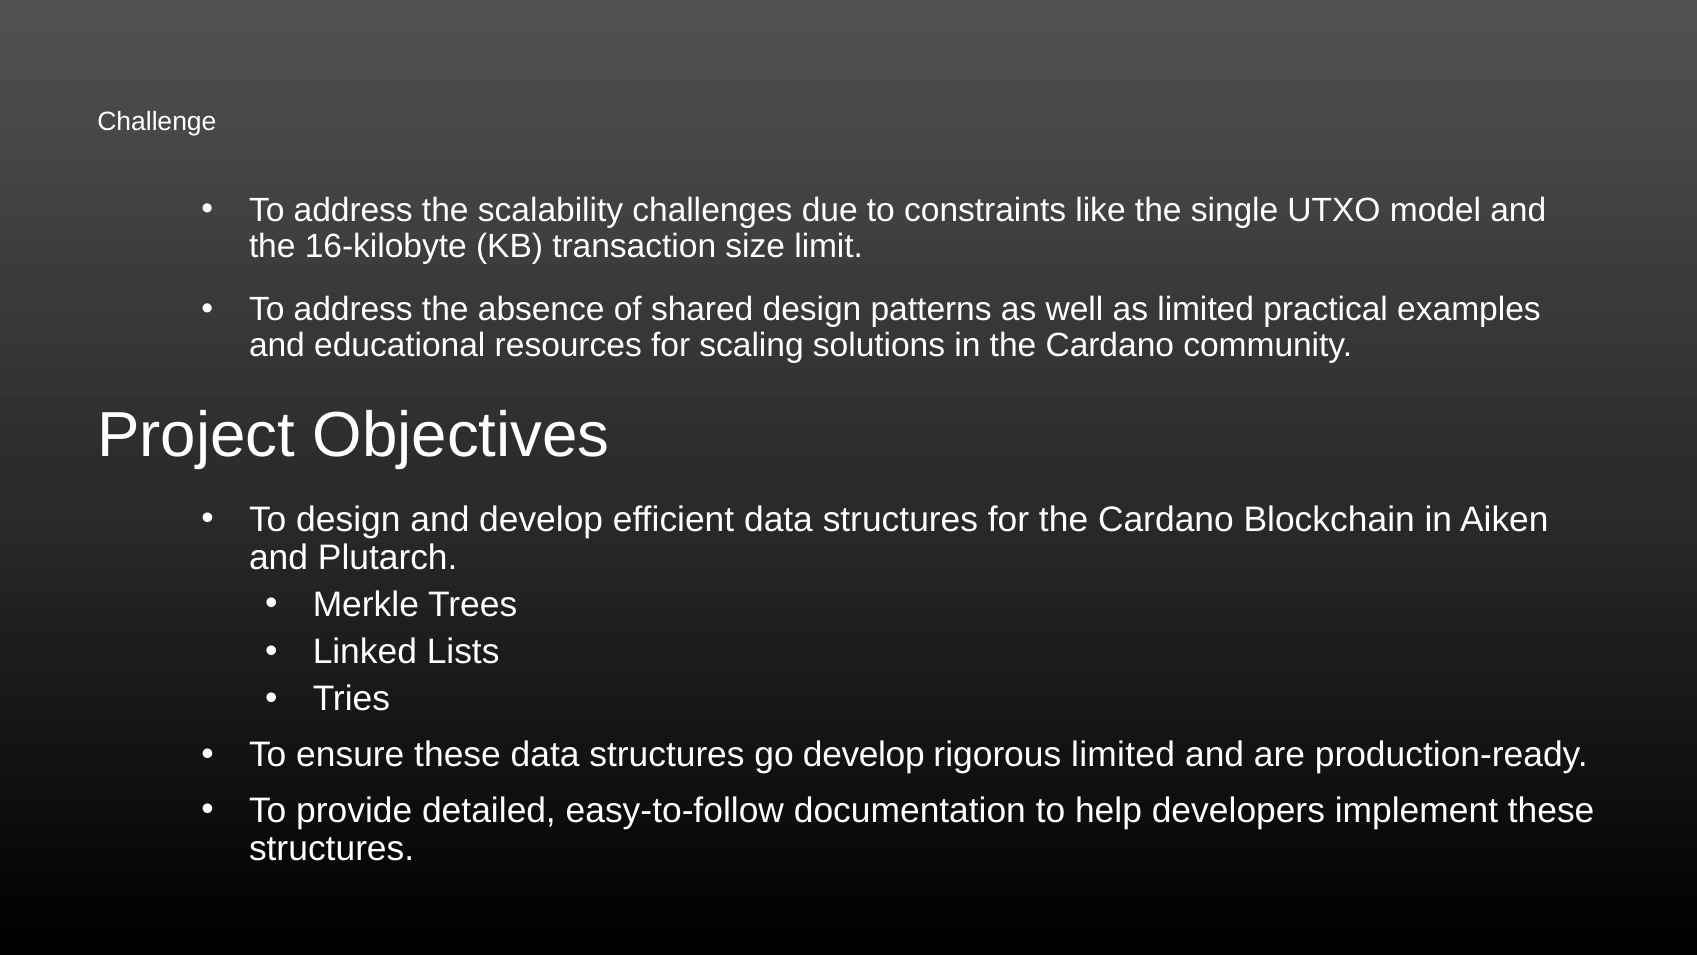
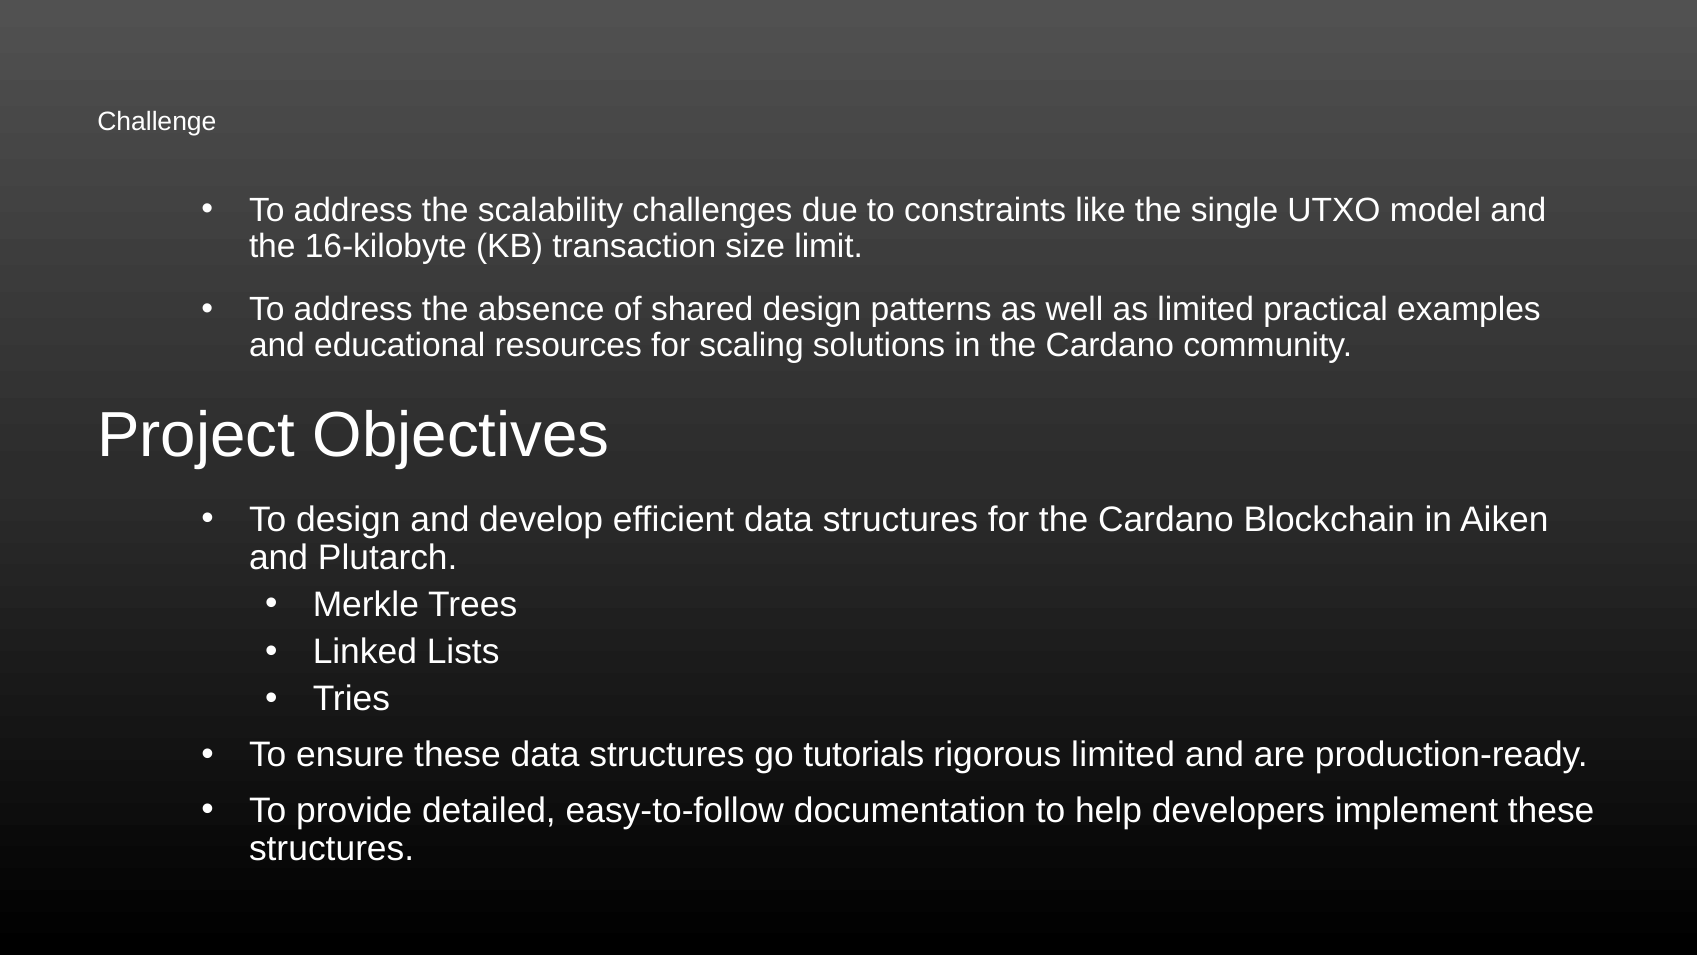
go develop: develop -> tutorials (864, 754)
